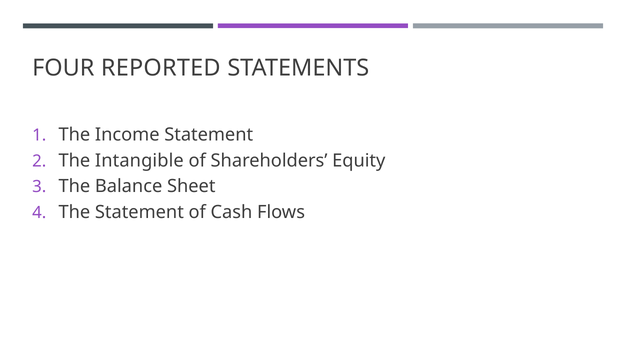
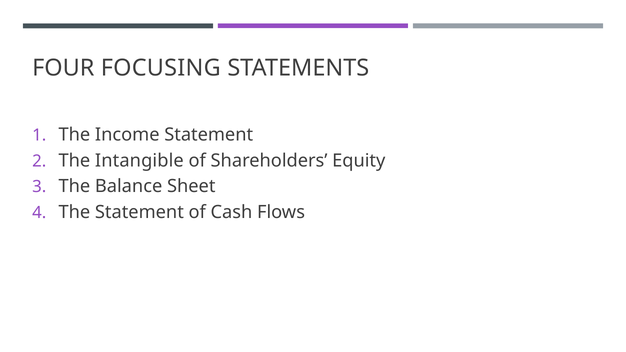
REPORTED: REPORTED -> FOCUSING (161, 68)
